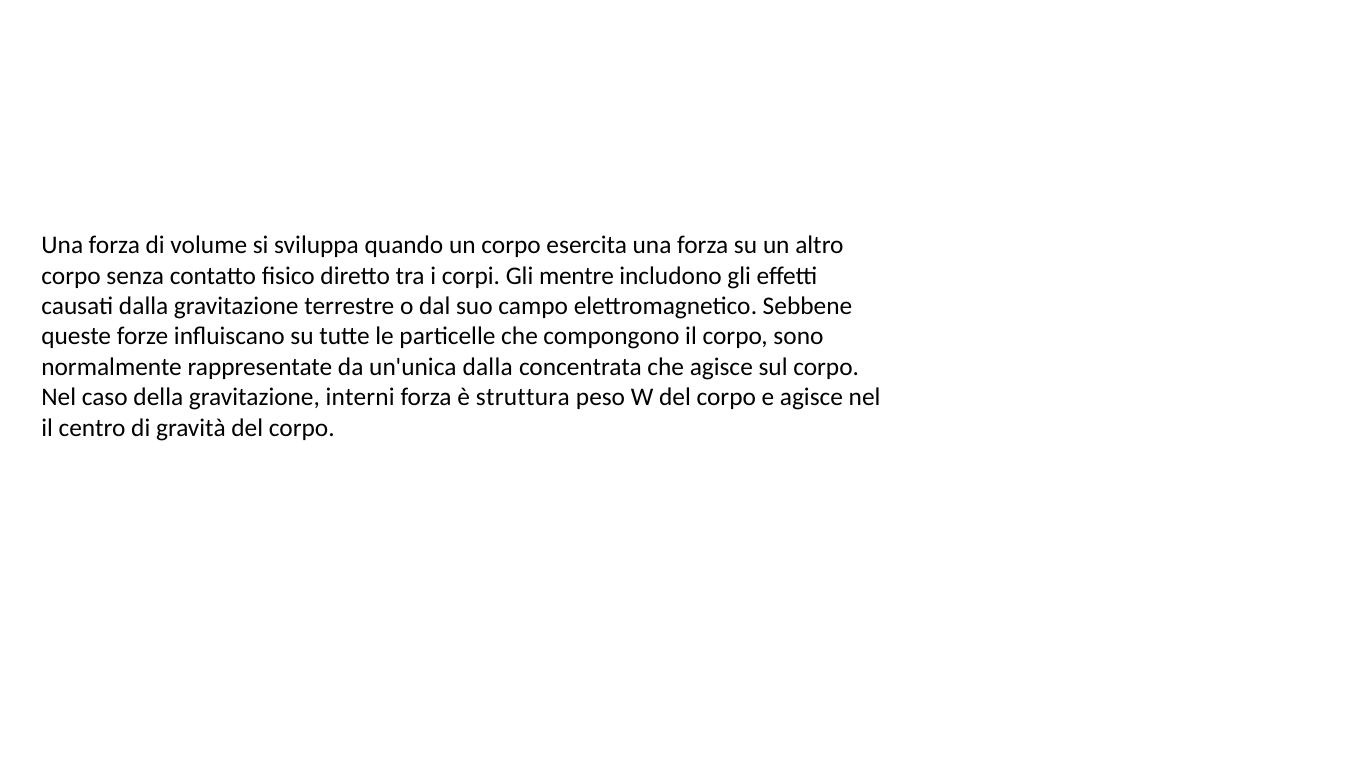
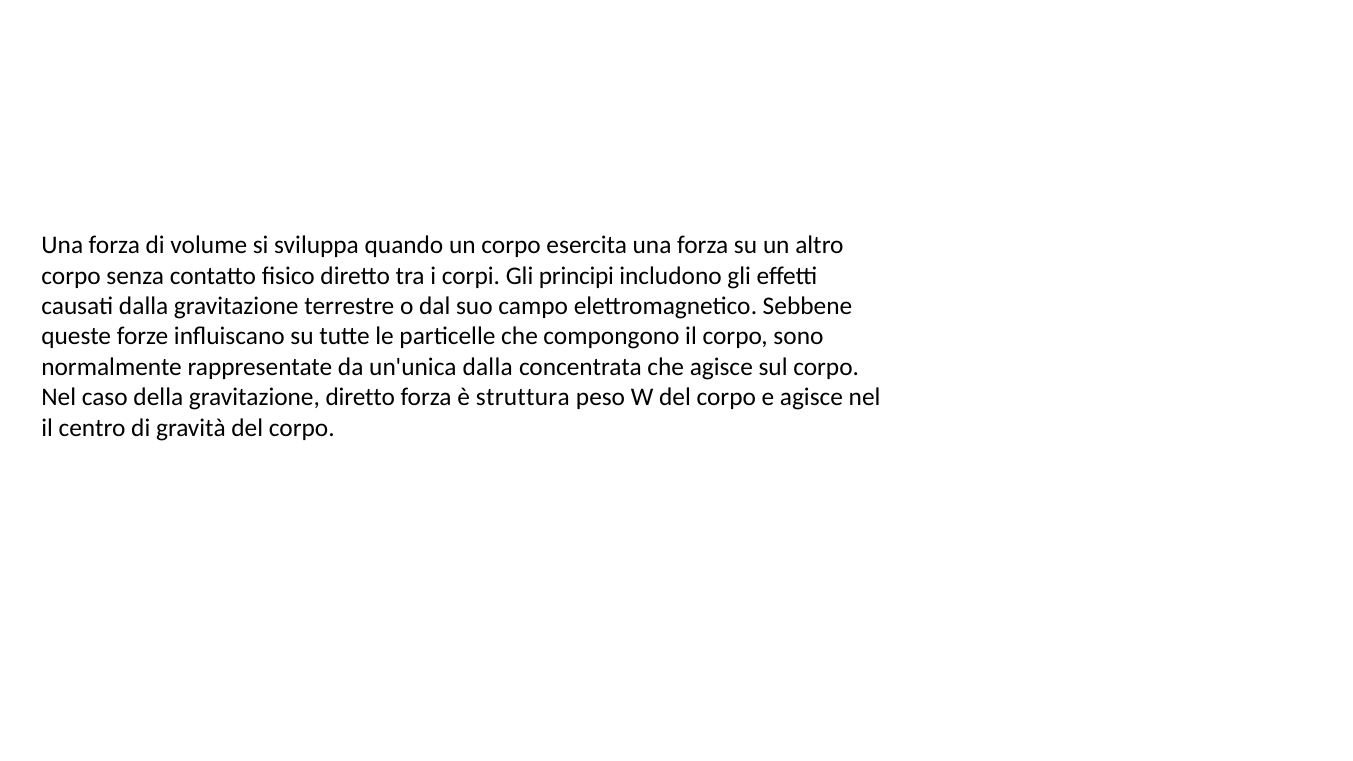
mentre: mentre -> principi (576, 276)
gravitazione interni: interni -> diretto (360, 397)
